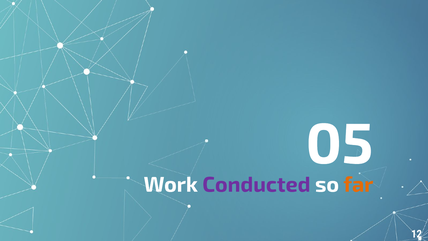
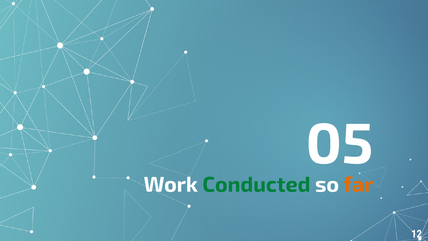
Conducted colour: purple -> green (256, 184)
